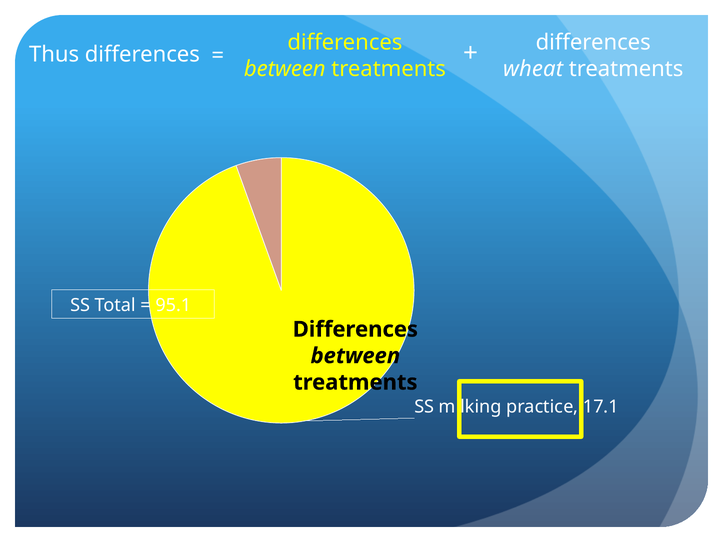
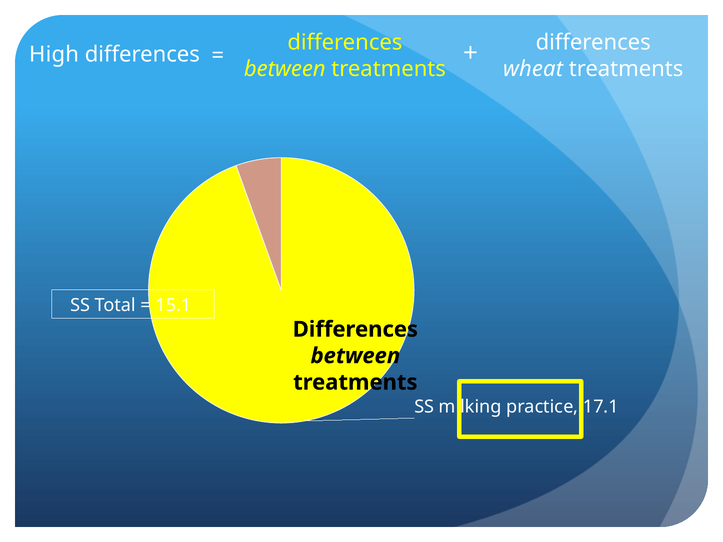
Thus: Thus -> High (54, 55)
95.1: 95.1 -> 15.1 (173, 306)
